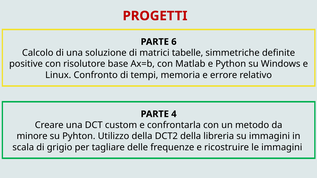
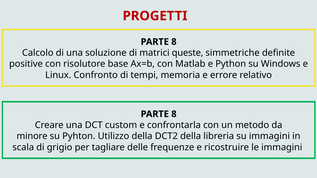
6: 6 -> 8 (174, 42)
tabelle: tabelle -> queste (188, 53)
4: 4 -> 8 (174, 114)
